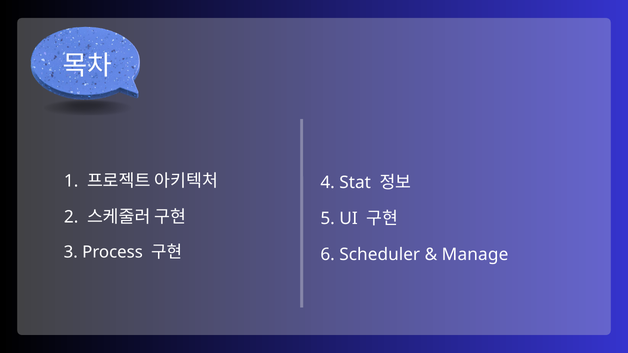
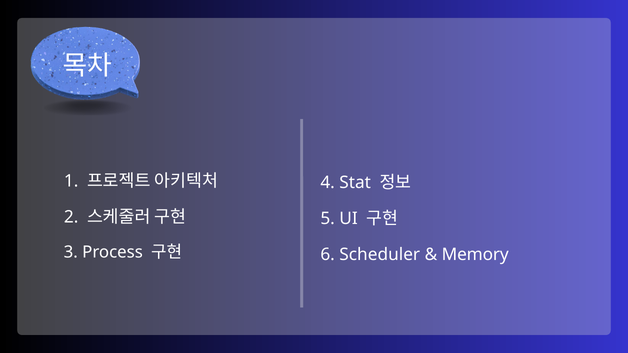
Manage: Manage -> Memory (475, 255)
